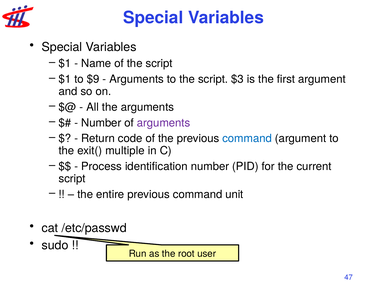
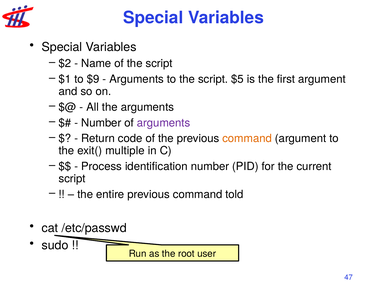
$1: $1 -> $2 (65, 63)
$3: $3 -> $5 (238, 79)
command colour: blue -> orange (247, 139)
unit: unit -> told (234, 194)
